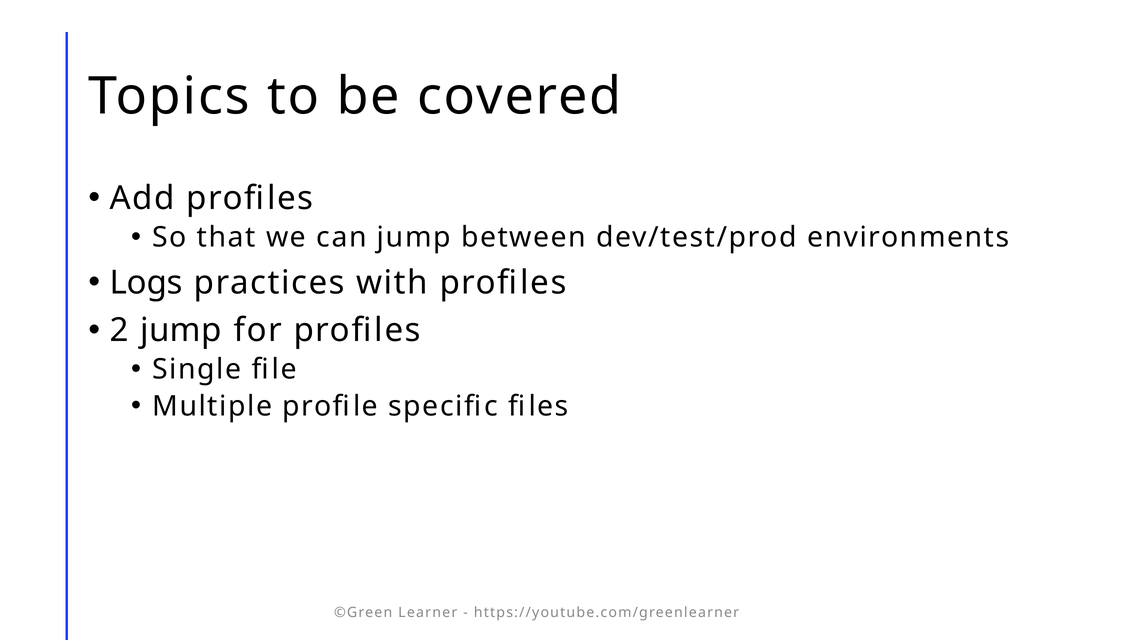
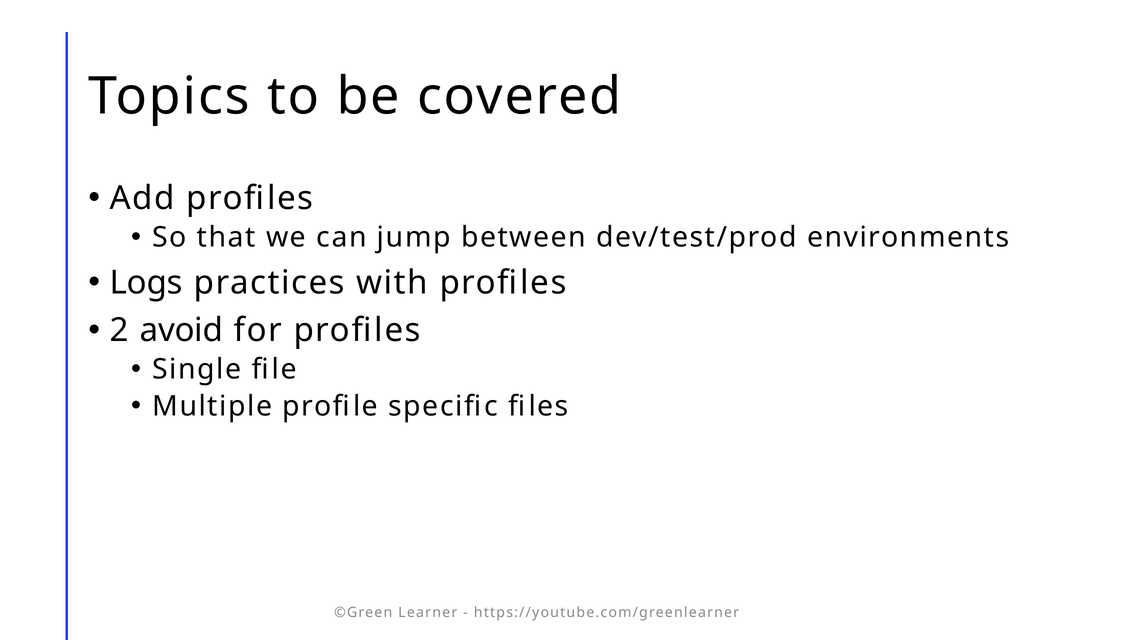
2 jump: jump -> avoid (181, 330)
